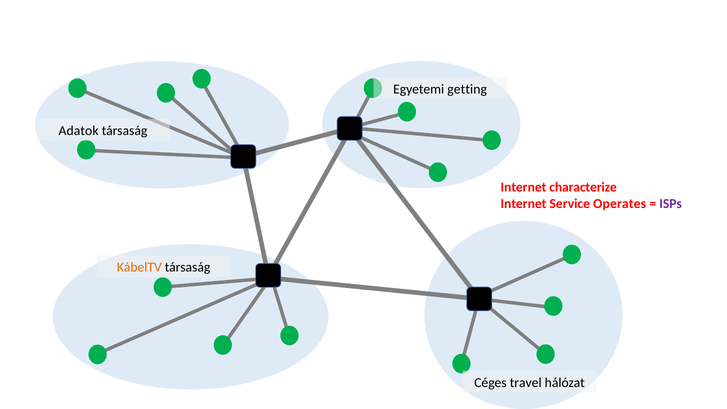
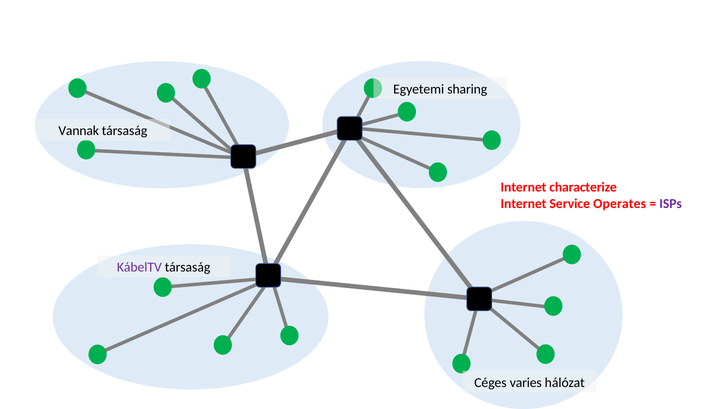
getting: getting -> sharing (467, 89)
Adatok: Adatok -> Vannak (79, 131)
KábelTV colour: orange -> purple (139, 267)
travel: travel -> varies (526, 382)
